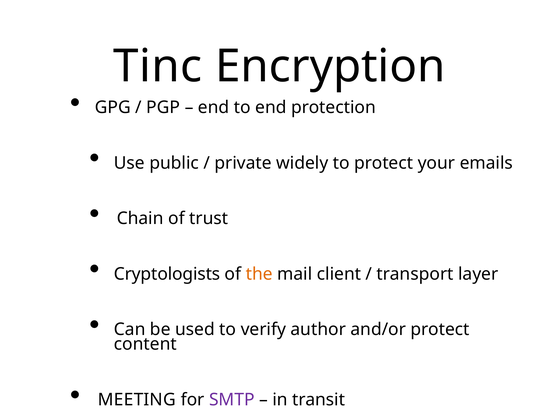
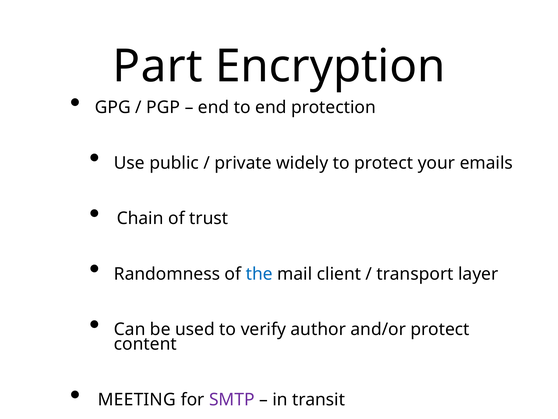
Tinc: Tinc -> Part (158, 66)
Cryptologists: Cryptologists -> Randomness (167, 274)
the colour: orange -> blue (259, 274)
